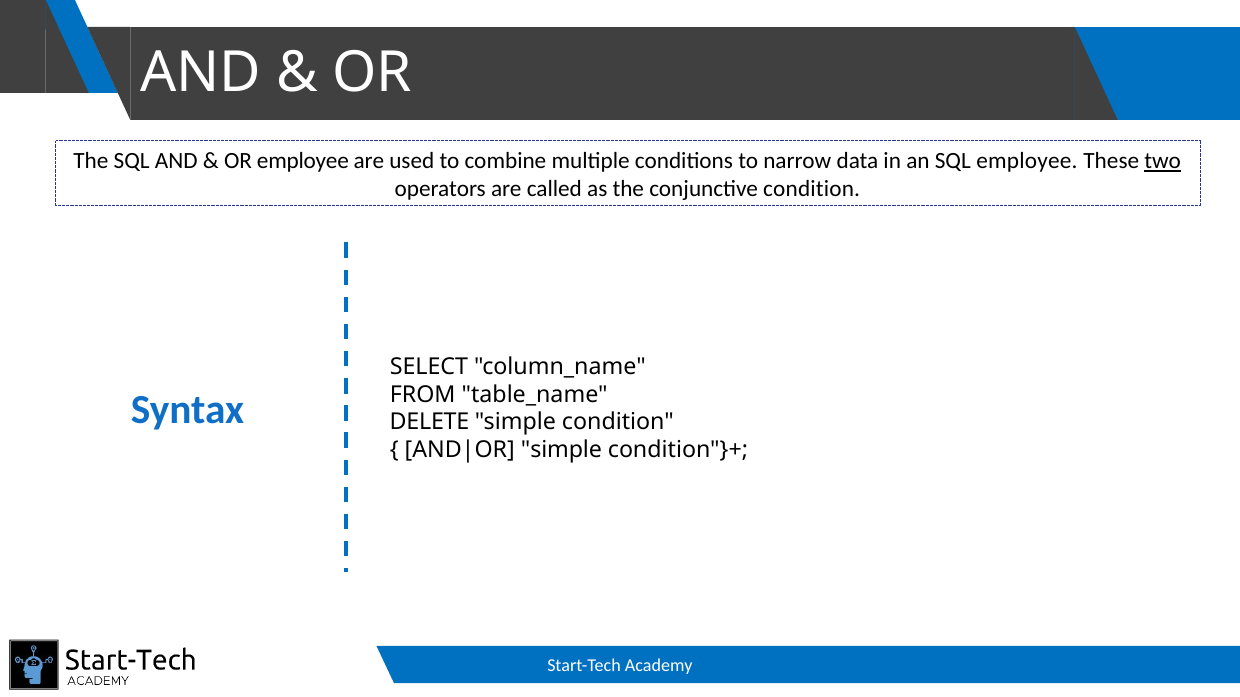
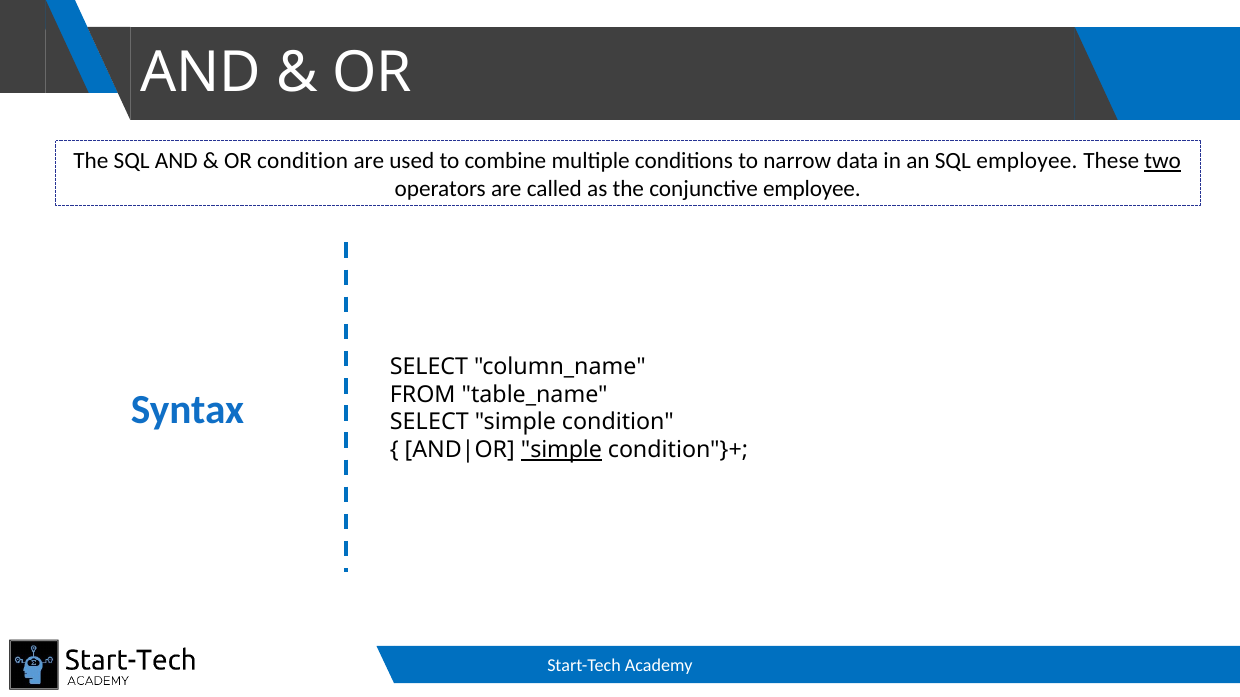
OR employee: employee -> condition (303, 161)
conjunctive condition: condition -> employee (812, 189)
DELETE: DELETE -> SELECT (429, 423)
simple underline: none -> present (561, 450)
